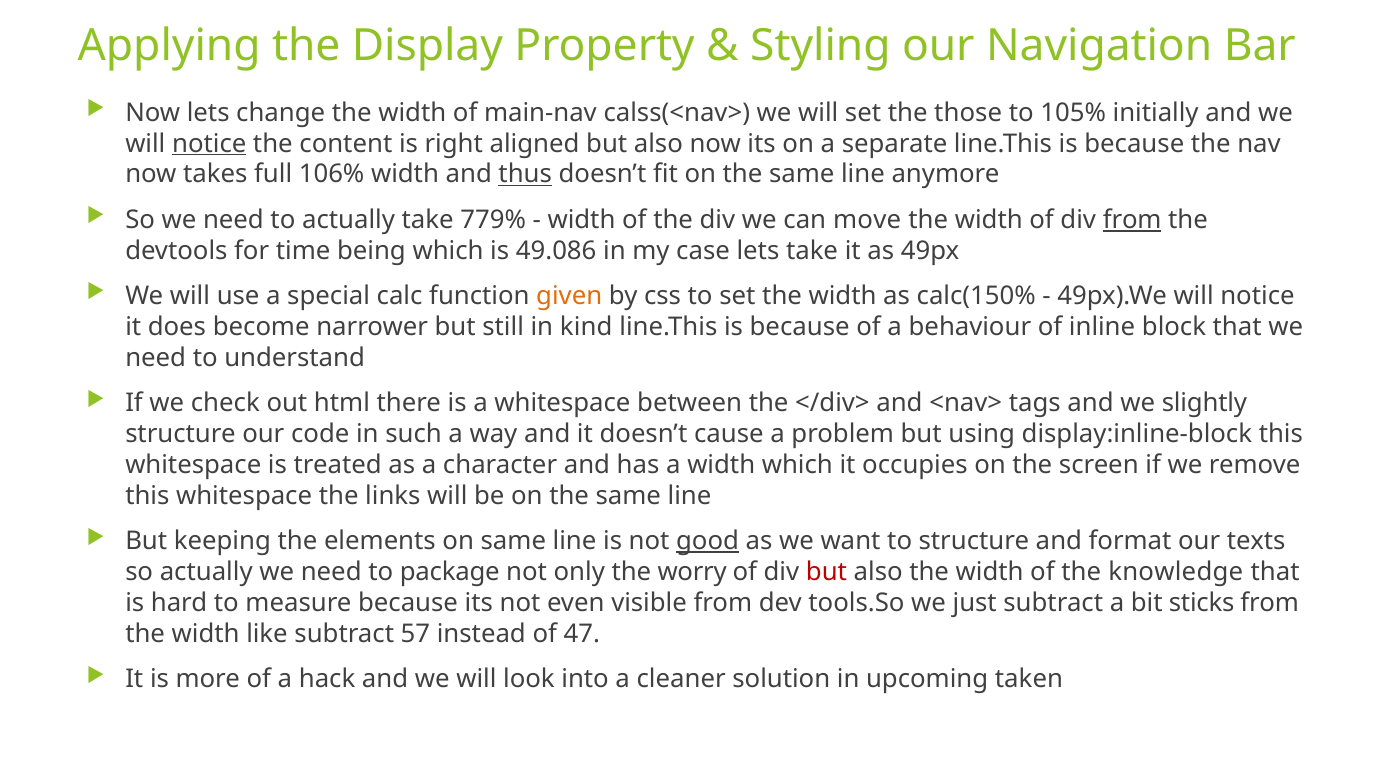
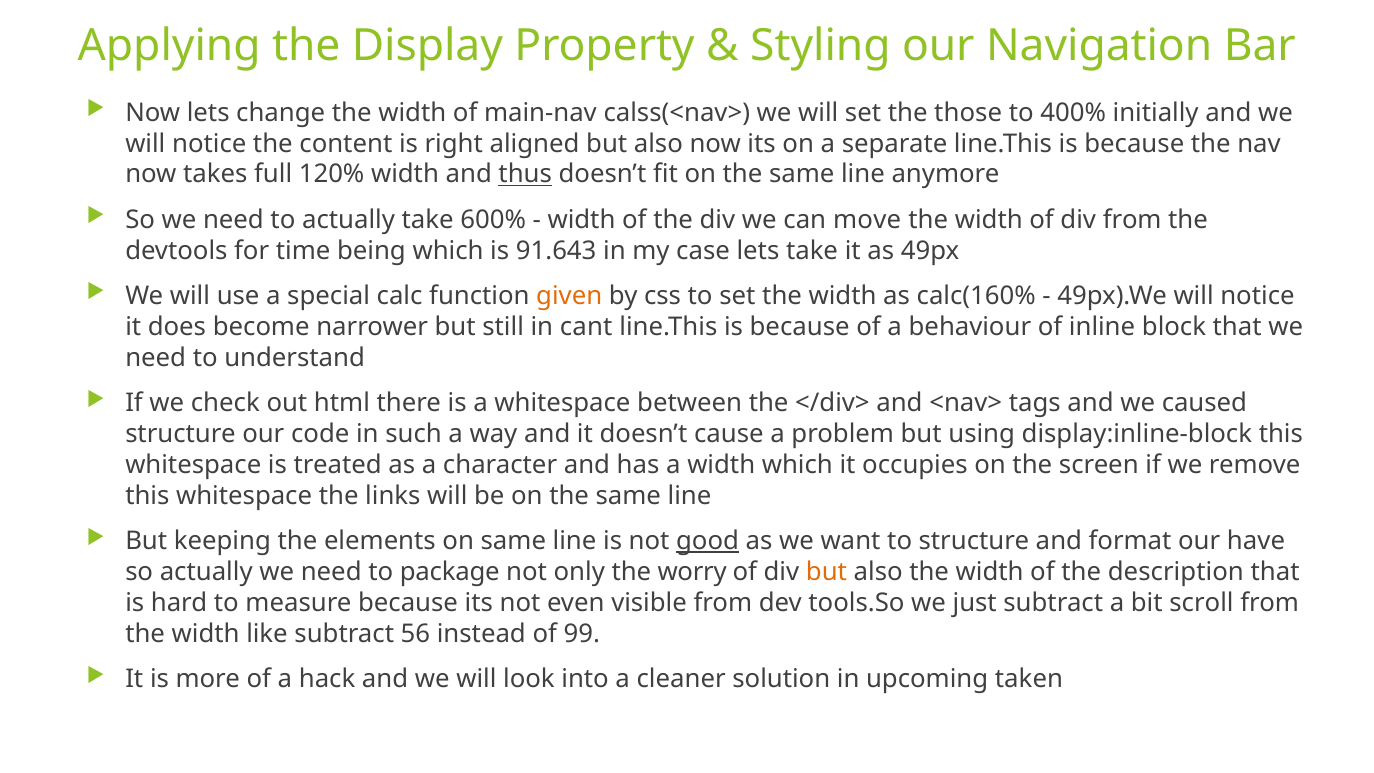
105%: 105% -> 400% (1073, 113)
notice underline: present -> none (209, 144)
106%: 106% -> 120% (332, 174)
779%: 779% -> 600% (493, 220)
from underline: present -> none (1132, 220)
49.086: 49.086 -> 91.643 (556, 251)
calc(150%: calc(150% -> calc(160% (976, 296)
kind: kind -> cant (586, 327)
slightly: slightly -> caused (1204, 403)
texts: texts -> have (1256, 541)
but colour: red -> orange (826, 572)
knowledge: knowledge -> description (1176, 572)
sticks: sticks -> scroll (1202, 603)
57: 57 -> 56 (415, 634)
47: 47 -> 99 (582, 634)
